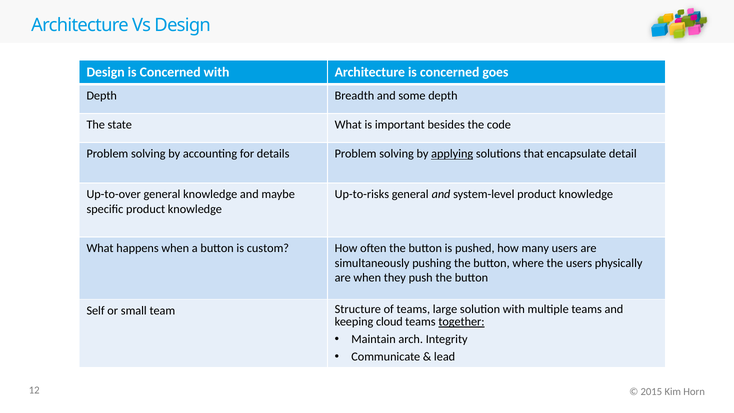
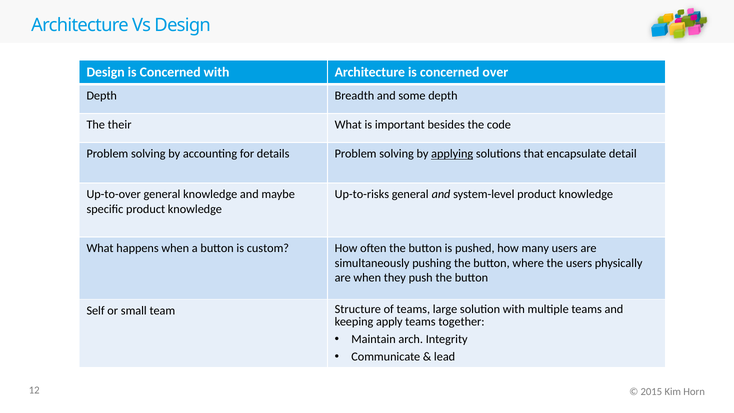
goes: goes -> over (495, 72)
state: state -> their (120, 125)
cloud: cloud -> apply (389, 322)
together underline: present -> none (461, 322)
